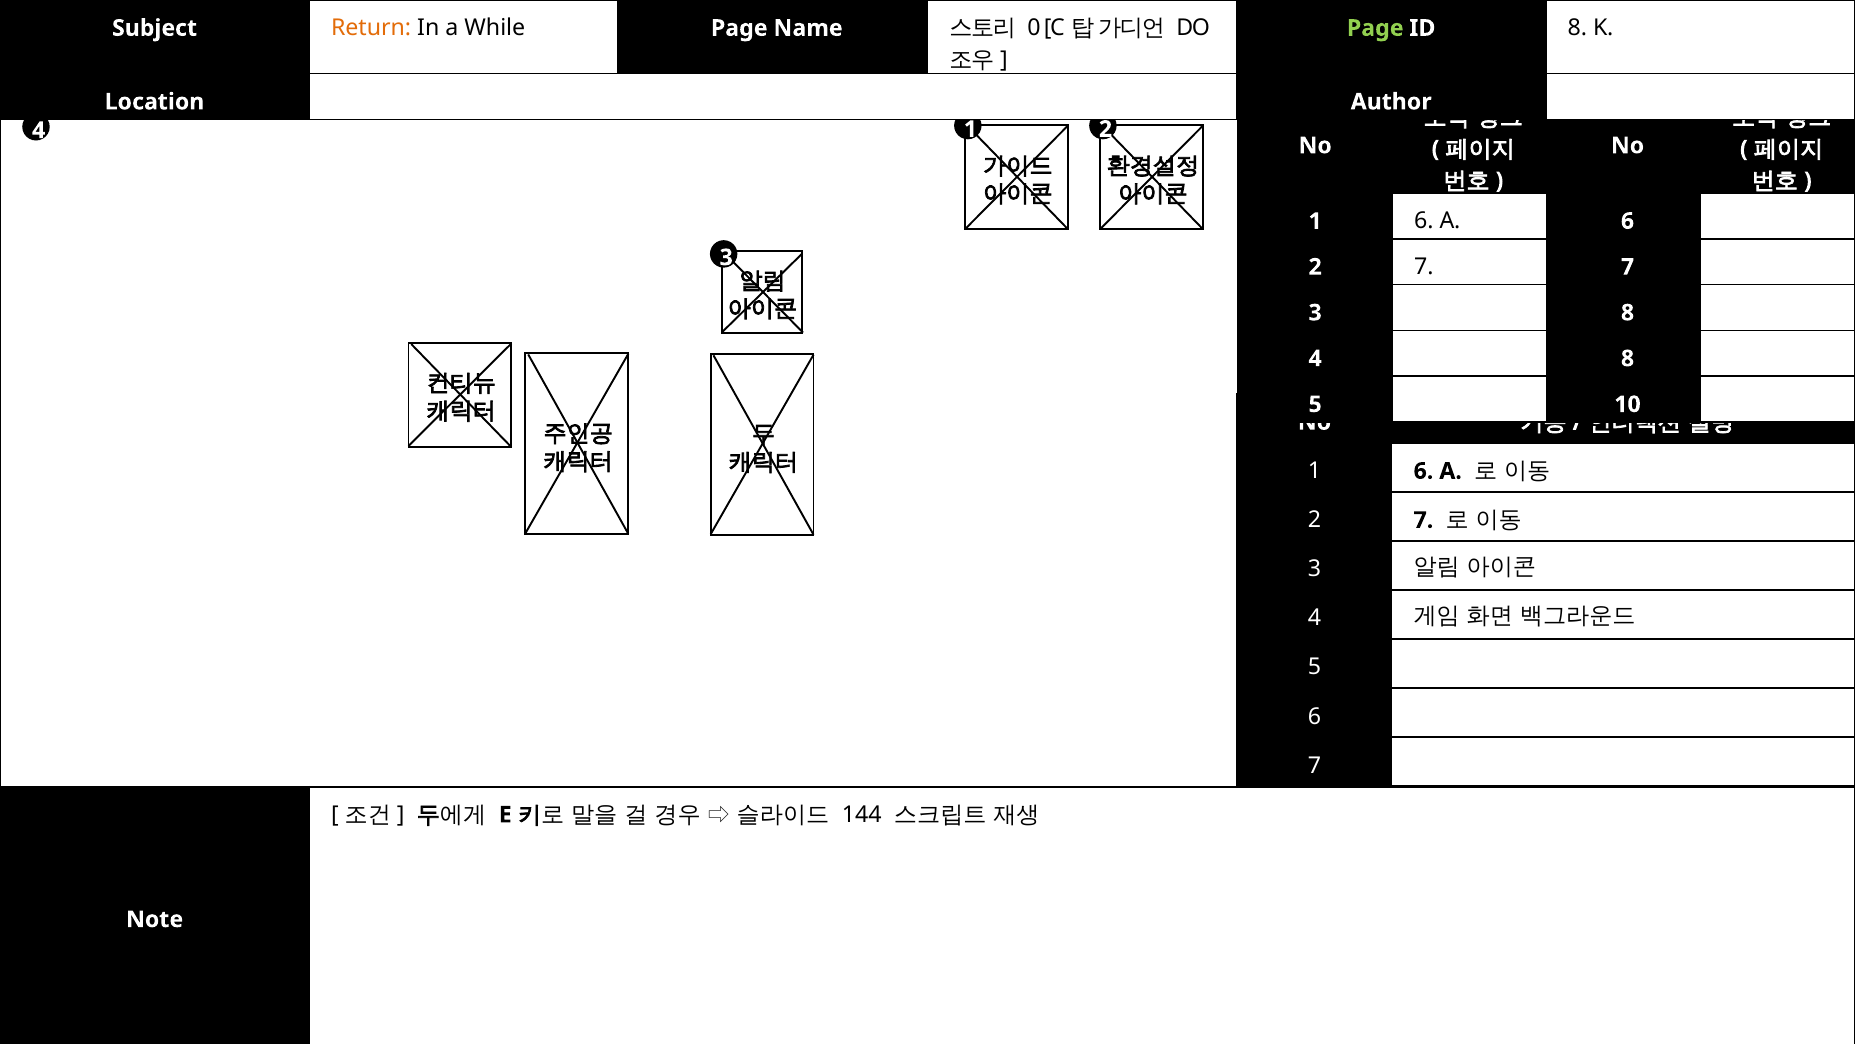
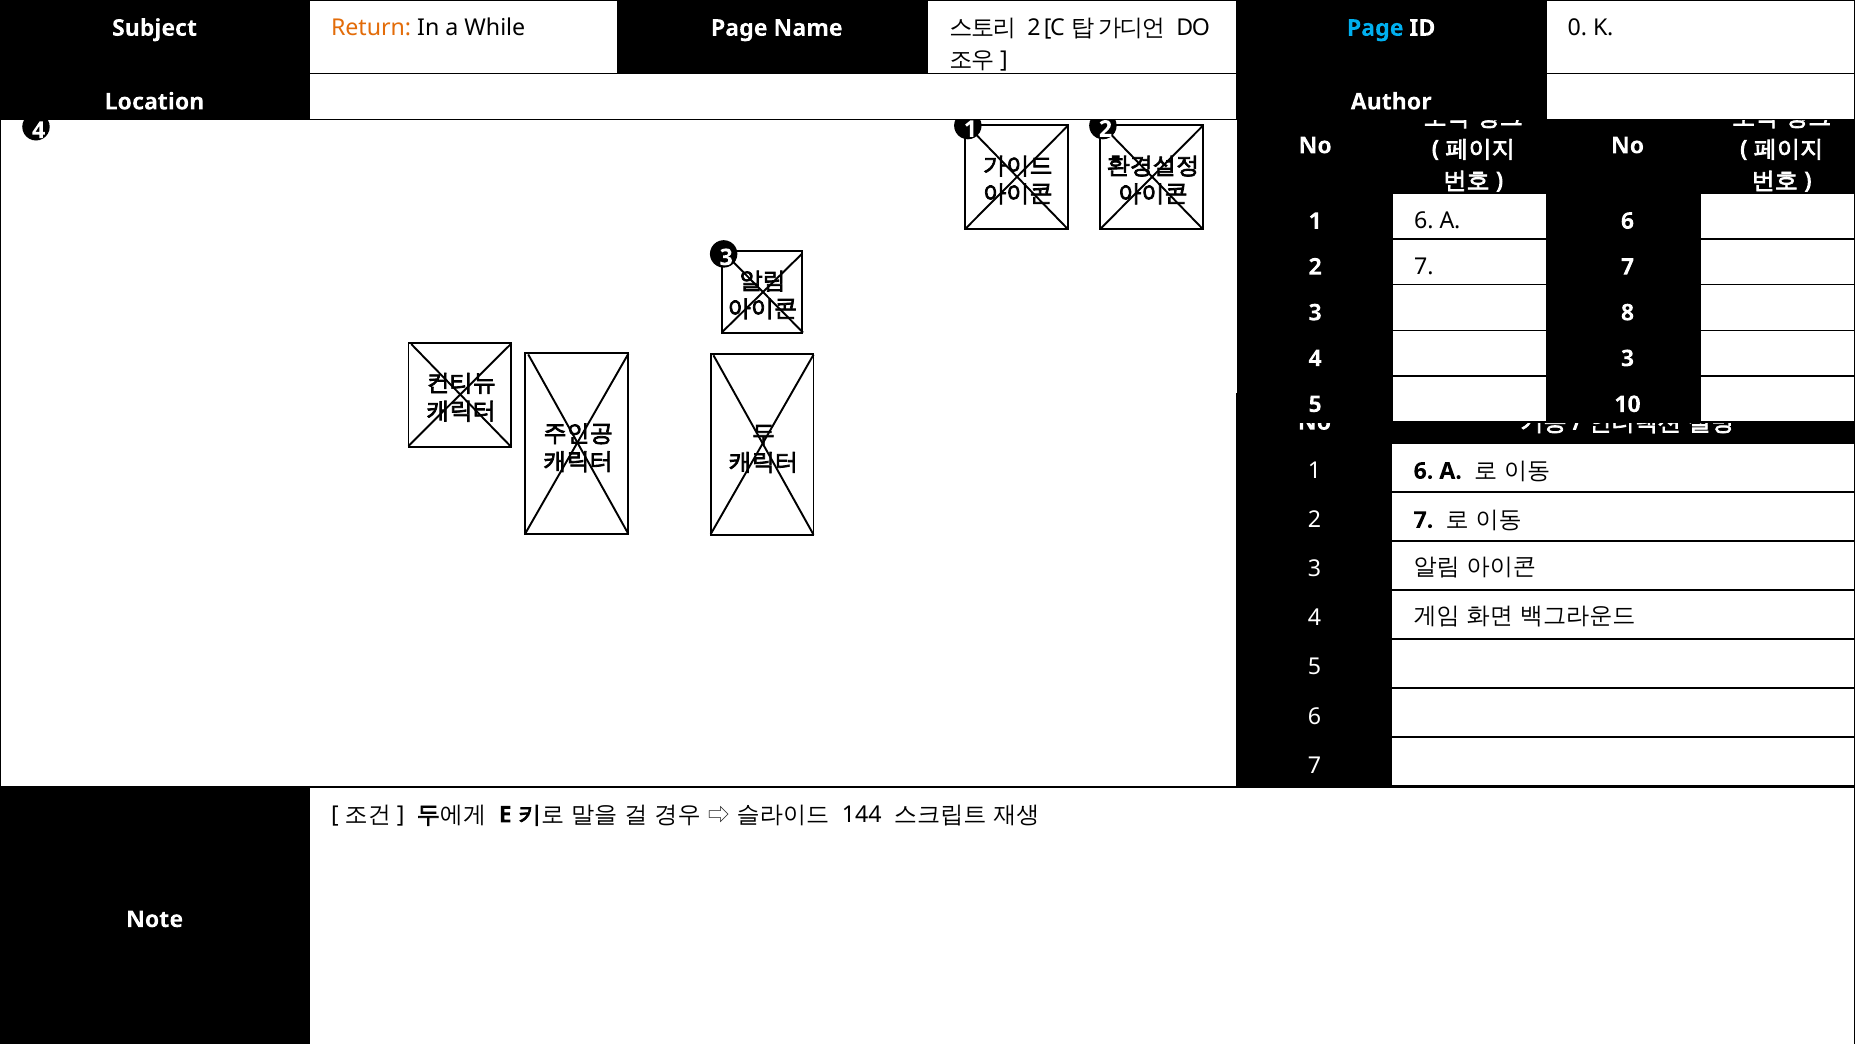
0: 0 -> 2 (1034, 28)
Page colour: light green -> light blue (1375, 28)
ID 8: 8 -> 0 (1577, 28)
4 8: 8 -> 3 (1628, 358)
